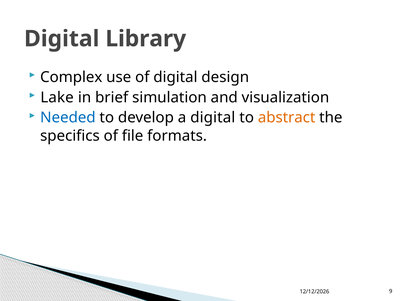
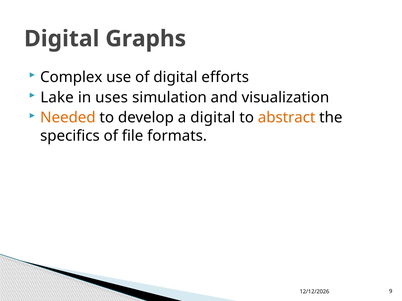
Library: Library -> Graphs (146, 39)
design: design -> efforts (225, 77)
brief: brief -> uses (112, 98)
Needed colour: blue -> orange (68, 118)
